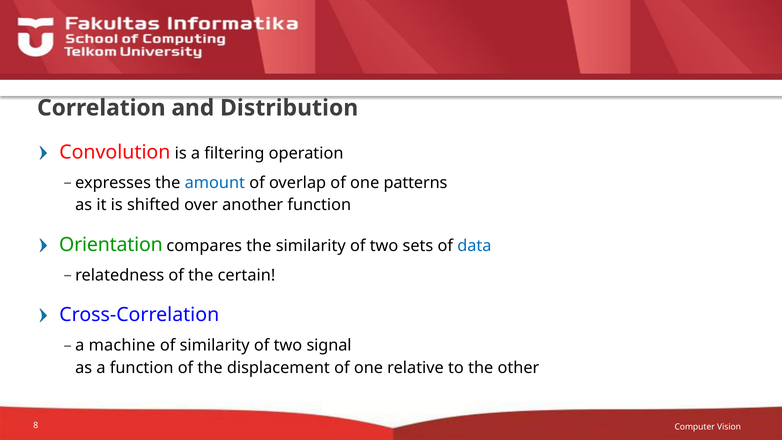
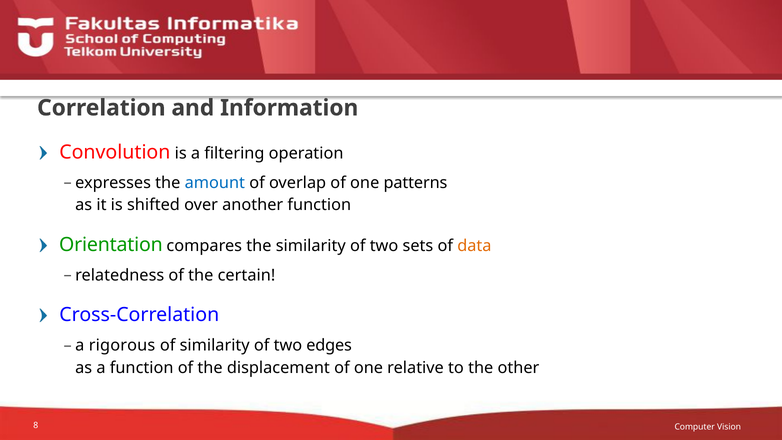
Distribution: Distribution -> Information (289, 108)
data colour: blue -> orange (474, 246)
machine: machine -> rigorous (122, 345)
signal: signal -> edges (329, 345)
